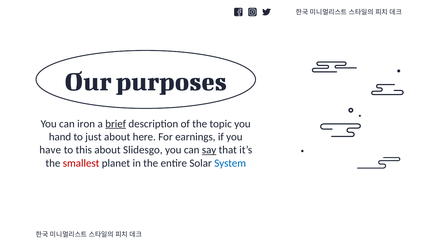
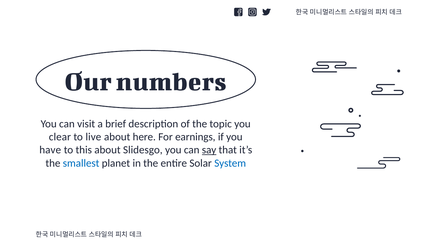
purposes: purposes -> numbers (171, 81)
iron: iron -> visit (86, 124)
brief underline: present -> none (116, 124)
hand: hand -> clear (60, 137)
just: just -> live (93, 137)
smallest colour: red -> blue (81, 163)
